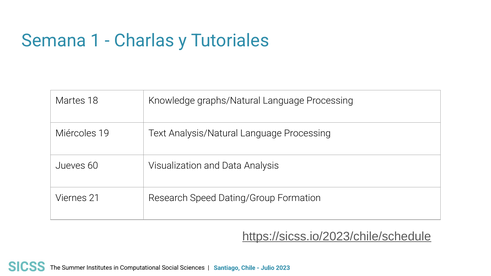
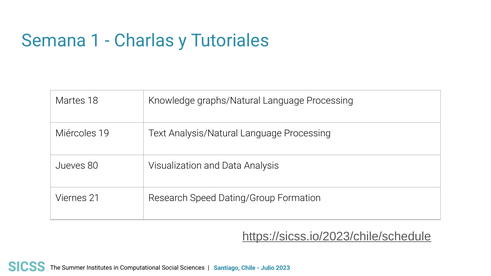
60: 60 -> 80 (93, 166)
